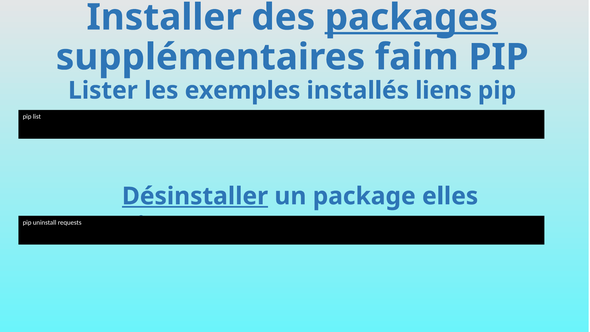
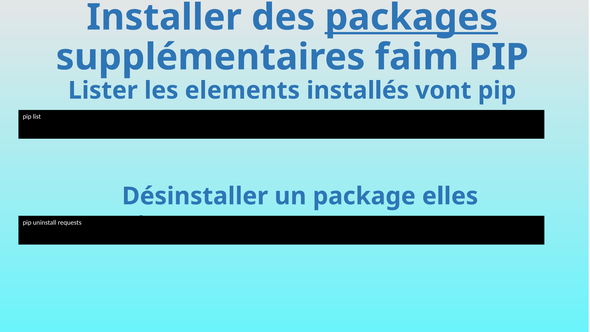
exemples: exemples -> elements (242, 90)
liens: liens -> vont (443, 90)
Désinstaller underline: present -> none (195, 196)
